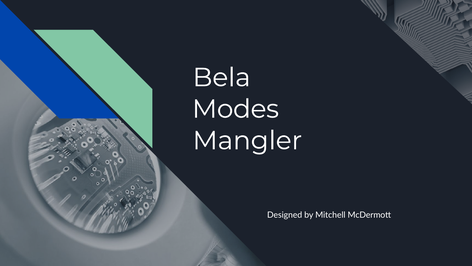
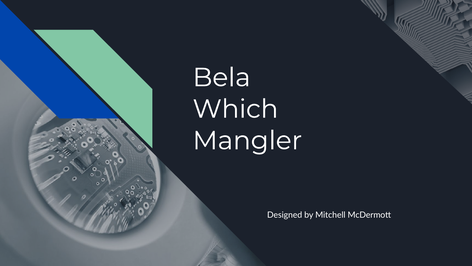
Modes: Modes -> Which (235, 109)
